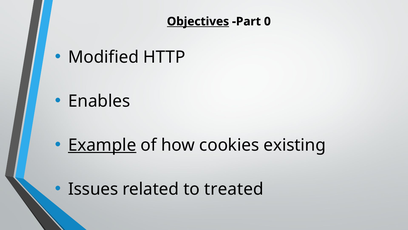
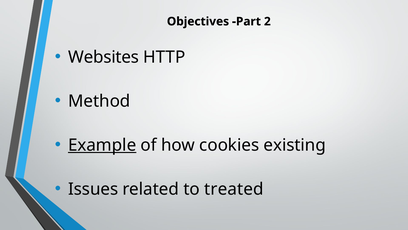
Objectives underline: present -> none (198, 21)
0: 0 -> 2 (267, 21)
Modified: Modified -> Websites (104, 57)
Enables: Enables -> Method (99, 101)
